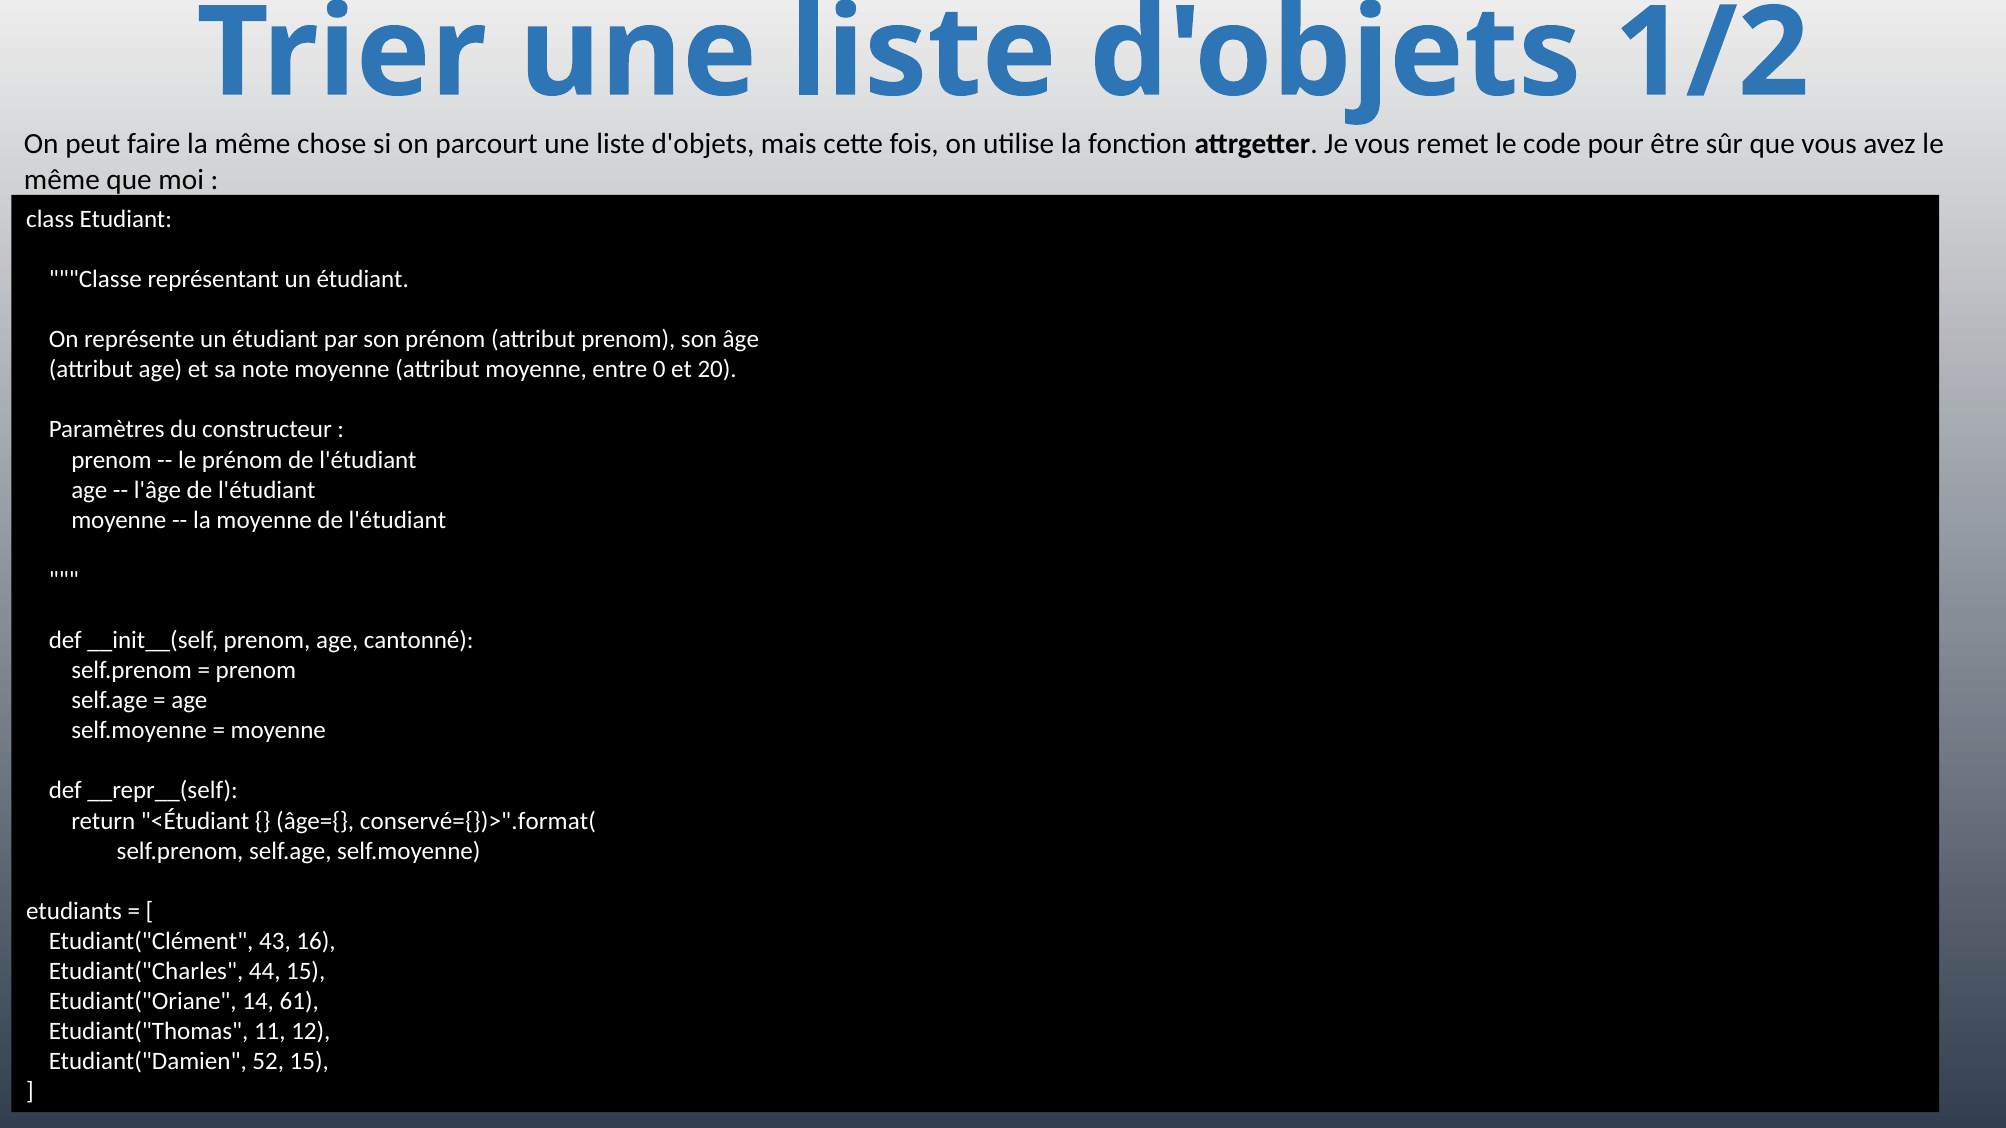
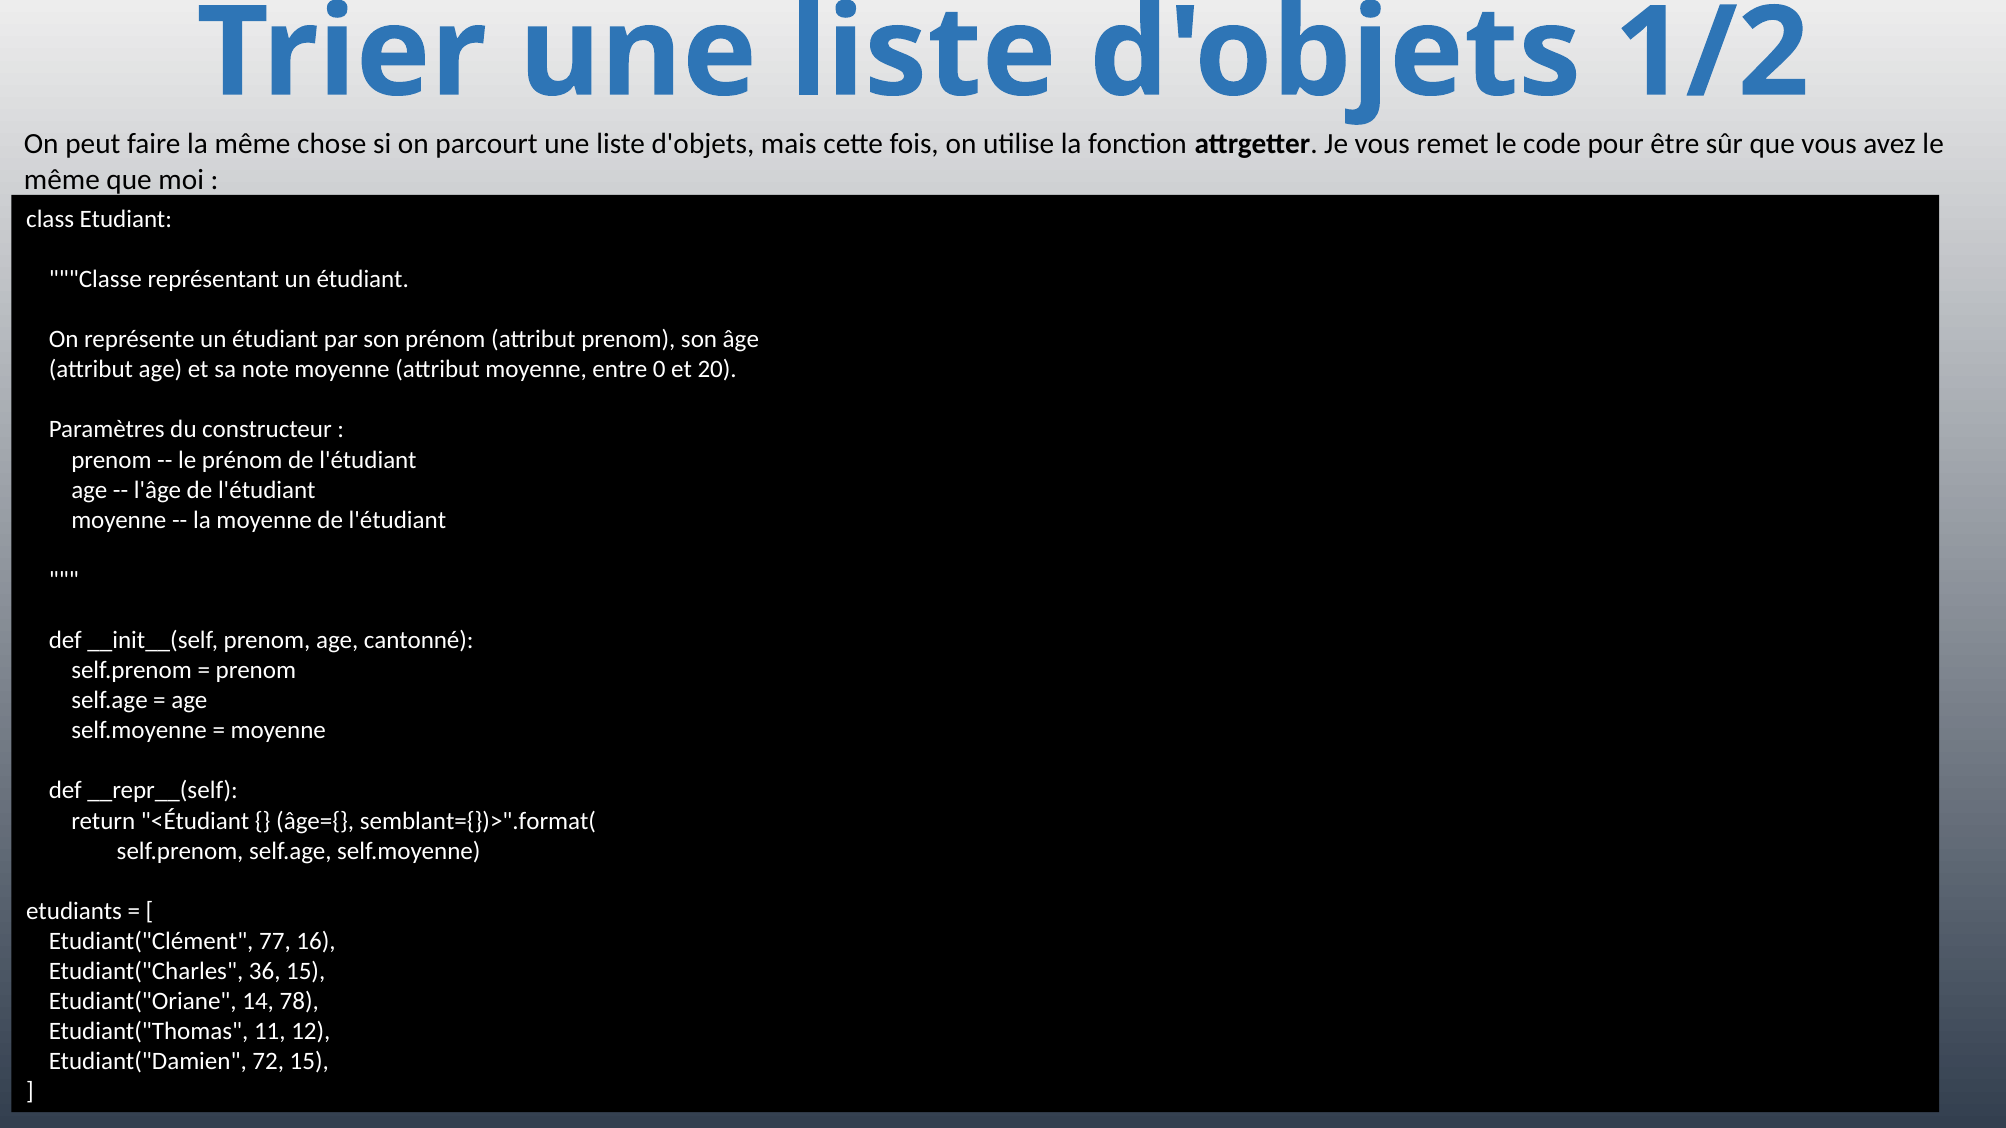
conservé={})>".format(: conservé={})>".format( -> semblant={})>".format( (478, 821)
43: 43 -> 77 (275, 941)
44: 44 -> 36 (265, 971)
61: 61 -> 78 (299, 1002)
52: 52 -> 72 (268, 1062)
